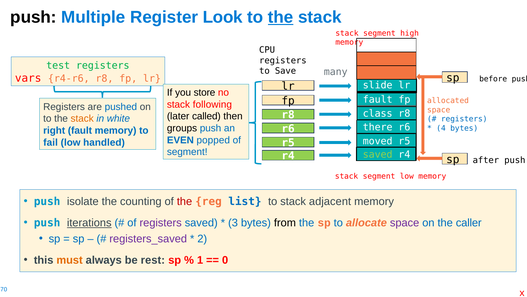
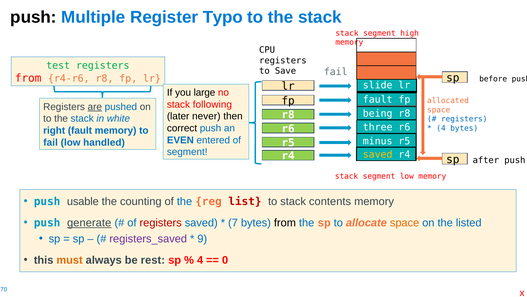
Look: Look -> Typo (223, 17)
the underline: present -> none (281, 17)
Save many: many -> fail (336, 72)
vars: vars -> from (28, 78)
store: store -> large (205, 92)
are underline: none -> present (95, 107)
class: class -> being (378, 113)
called: called -> never (206, 116)
stack colour: orange -> blue (82, 118)
there: there -> three (378, 127)
groups: groups -> correct (182, 128)
popped: popped -> entered (213, 140)
moved: moved -> minus (378, 141)
saved colour: light green -> yellow (378, 154)
isolate: isolate -> usable (83, 201)
the colour: red -> blue (184, 201)
list colour: blue -> red (245, 201)
adjacent: adjacent -> contents (330, 201)
iterations: iterations -> generate (89, 223)
registers colour: purple -> red (161, 223)
3: 3 -> 7 (233, 223)
space colour: purple -> orange (405, 223)
caller: caller -> listed (469, 223)
2: 2 -> 9 (202, 238)
1: 1 -> 4 (200, 260)
